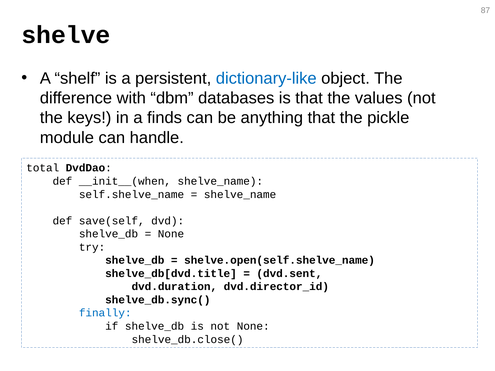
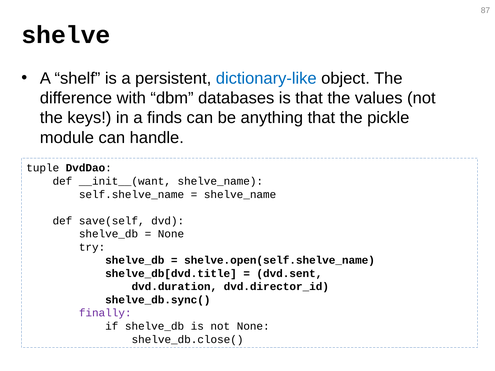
total: total -> tuple (43, 168)
__init__(when: __init__(when -> __init__(want (125, 181)
finally colour: blue -> purple (105, 313)
